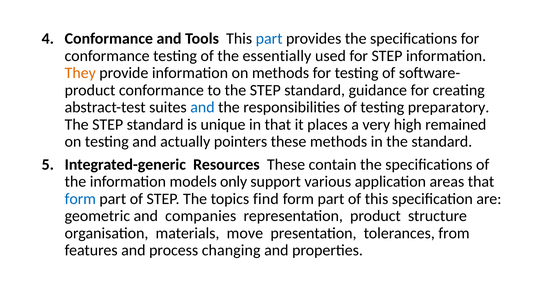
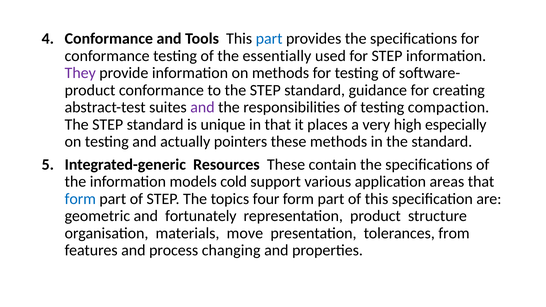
They colour: orange -> purple (80, 73)
and colour: blue -> purple (202, 107)
preparatory: preparatory -> compaction (449, 107)
remained: remained -> especially (456, 125)
only: only -> cold (234, 182)
find: find -> four (266, 199)
companies: companies -> fortunately (201, 216)
